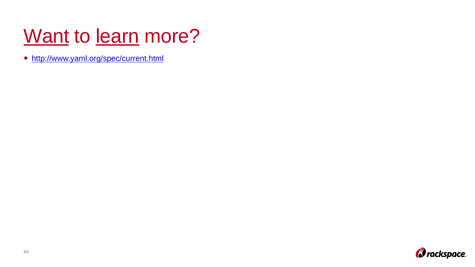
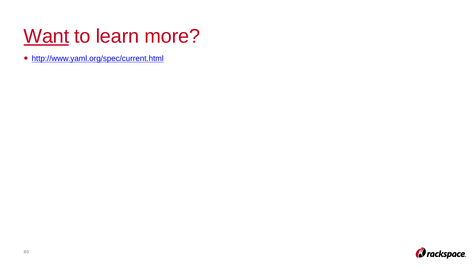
learn underline: present -> none (118, 36)
